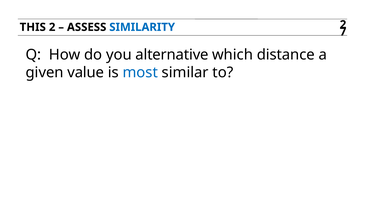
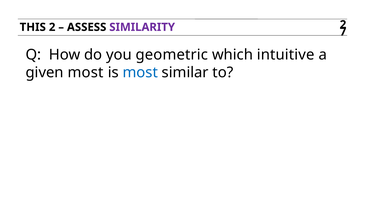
SIMILARITY colour: blue -> purple (142, 27)
alternative: alternative -> geometric (172, 55)
distance: distance -> intuitive (286, 55)
given value: value -> most (86, 73)
